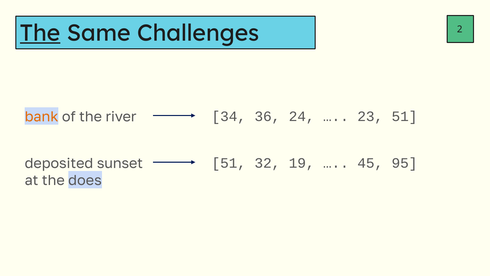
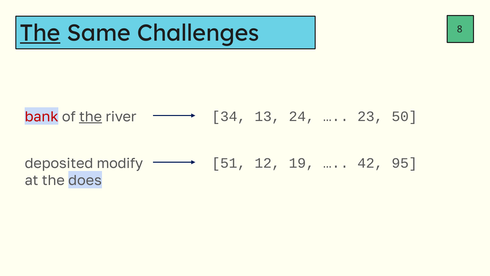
2: 2 -> 8 (460, 29)
bank colour: orange -> red (42, 117)
the underline: none -> present (91, 117)
36: 36 -> 13 (267, 116)
23 51: 51 -> 50 (405, 116)
sunset: sunset -> modify (120, 163)
32: 32 -> 12 (267, 163)
45: 45 -> 42 (370, 163)
